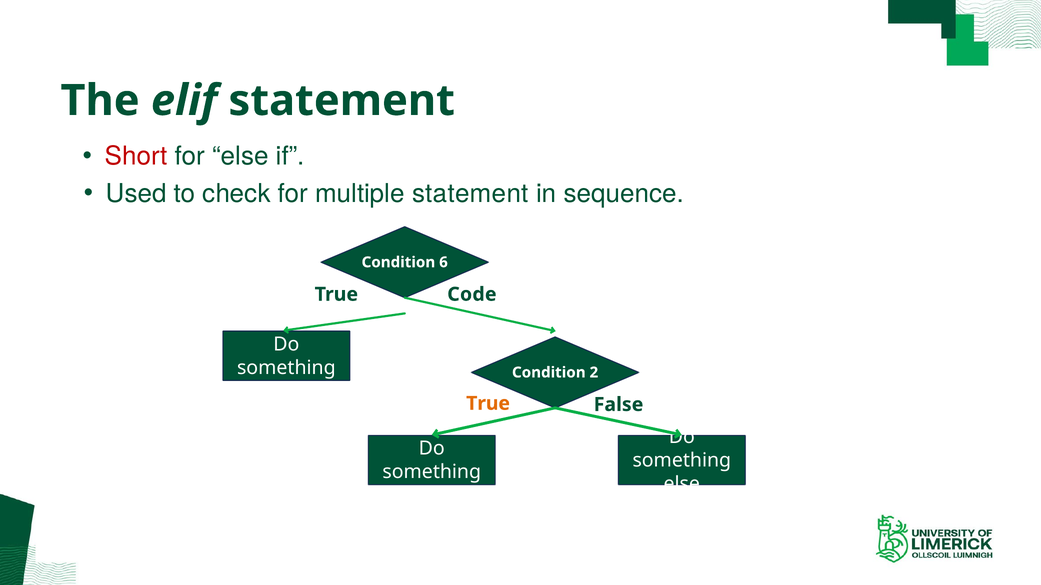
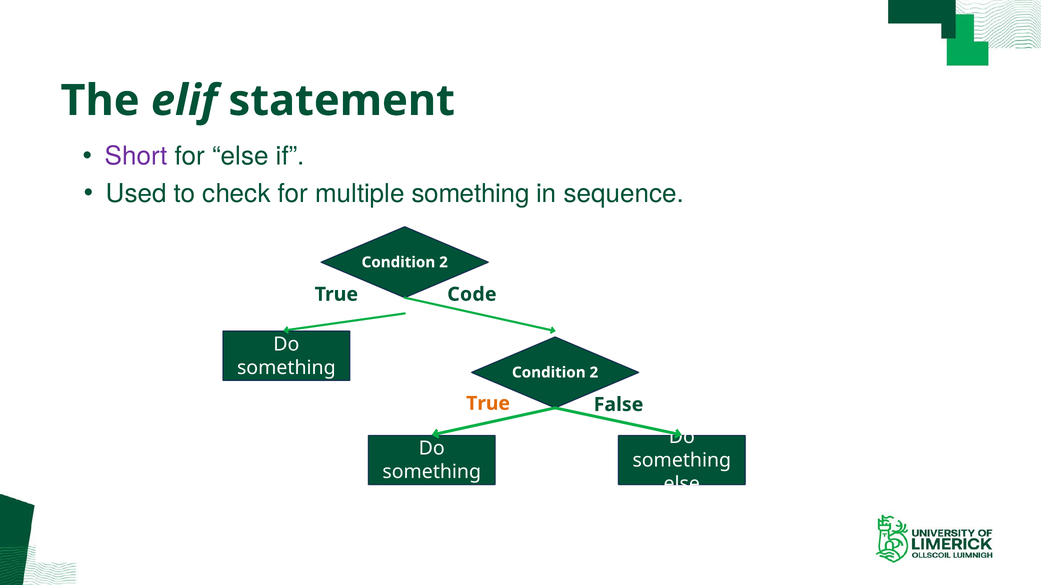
Short colour: red -> purple (136, 156)
multiple statement: statement -> something (471, 194)
6: 6 -> 2 (444, 263)
